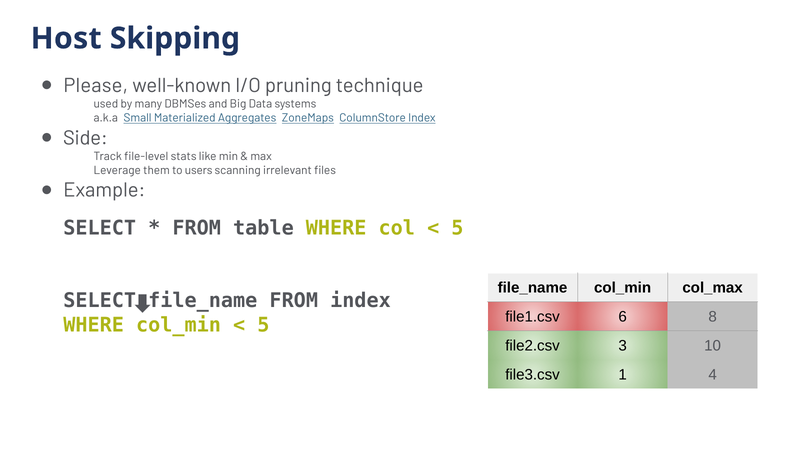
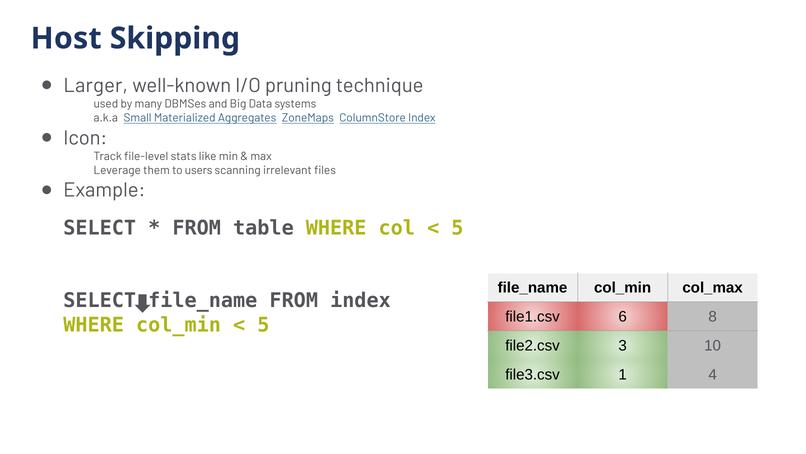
Please: Please -> Larger (96, 85)
Side: Side -> Icon (85, 138)
